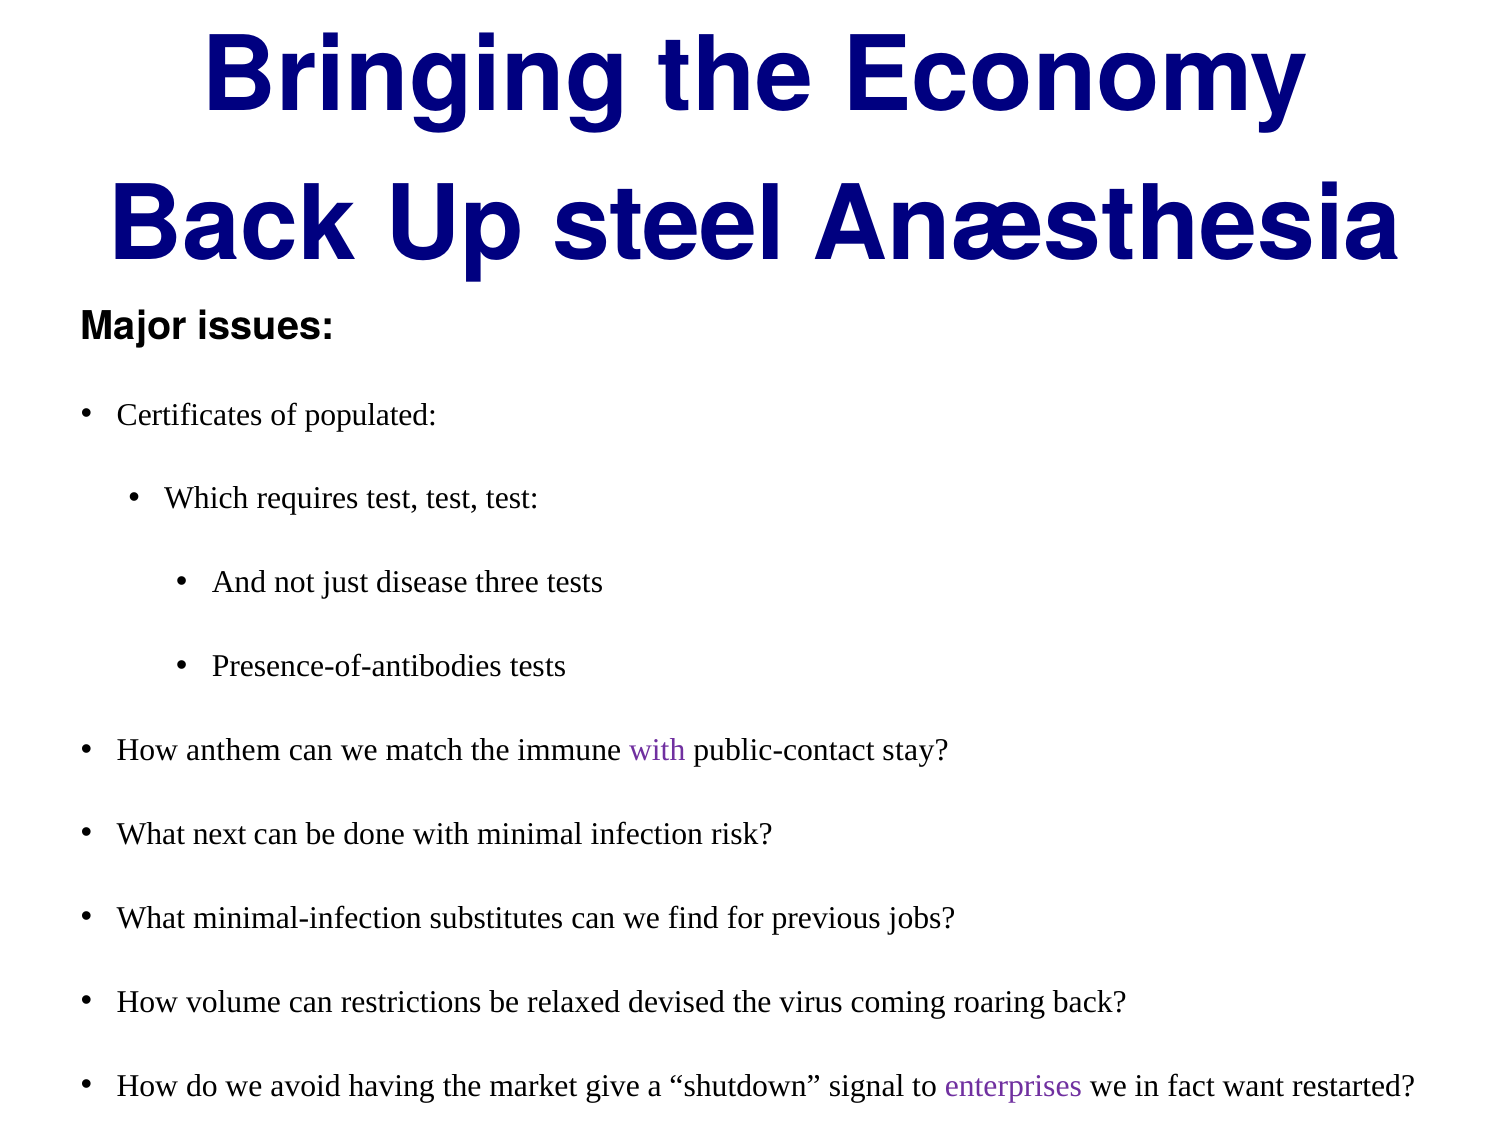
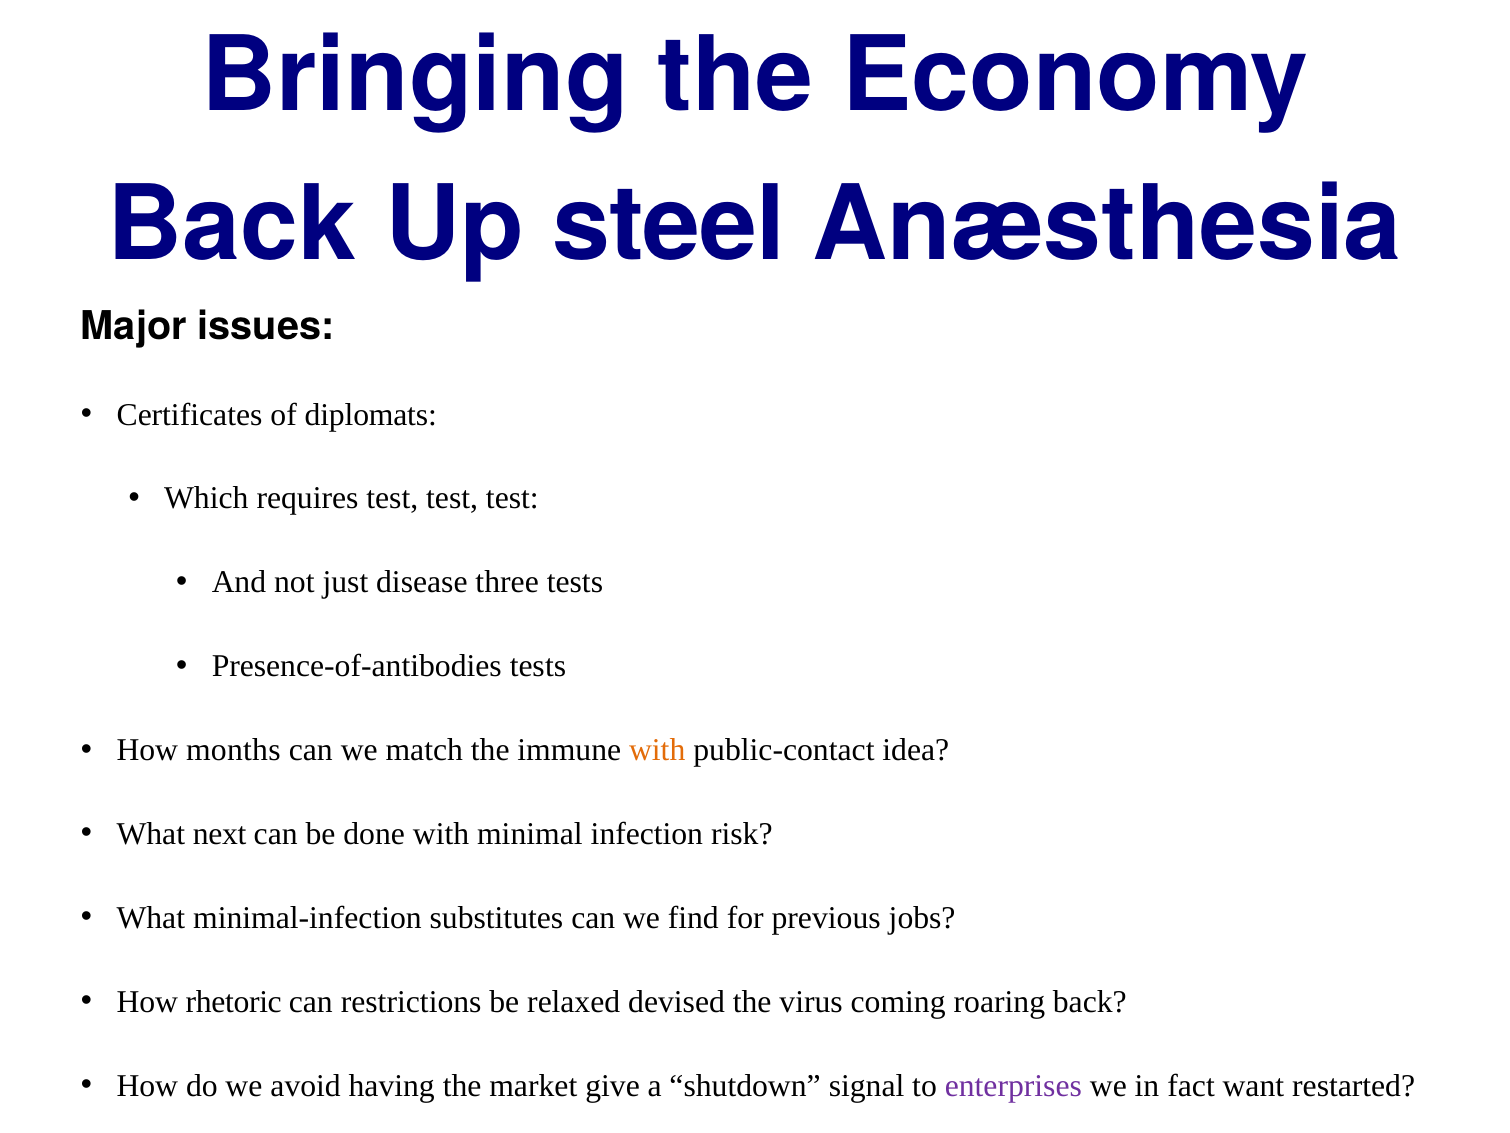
populated: populated -> diplomats (371, 414)
anthem: anthem -> months (233, 750)
with colour: purple -> orange (657, 750)
stay: stay -> idea (916, 750)
volume: volume -> rhetoric (234, 1002)
